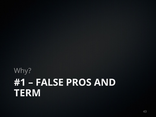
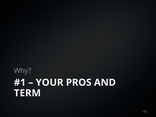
FALSE: FALSE -> YOUR (50, 82)
